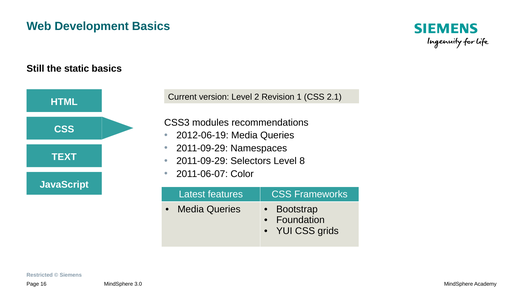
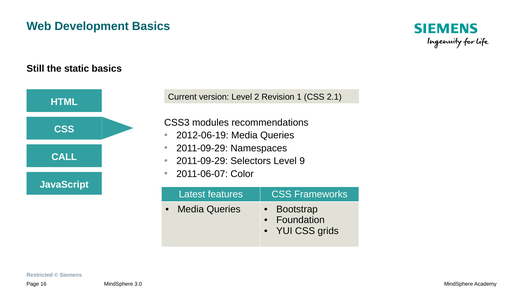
TEXT: TEXT -> CALL (64, 157)
8: 8 -> 9 (302, 161)
